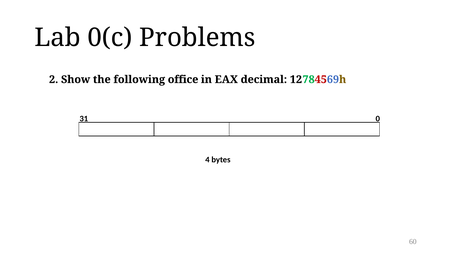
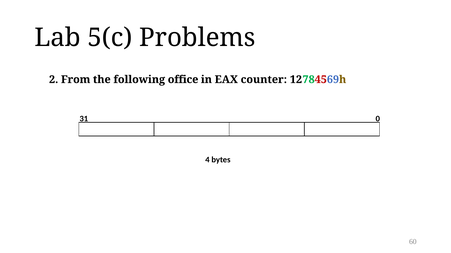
0(c: 0(c -> 5(c (110, 38)
Show: Show -> From (76, 80)
decimal: decimal -> counter (264, 80)
